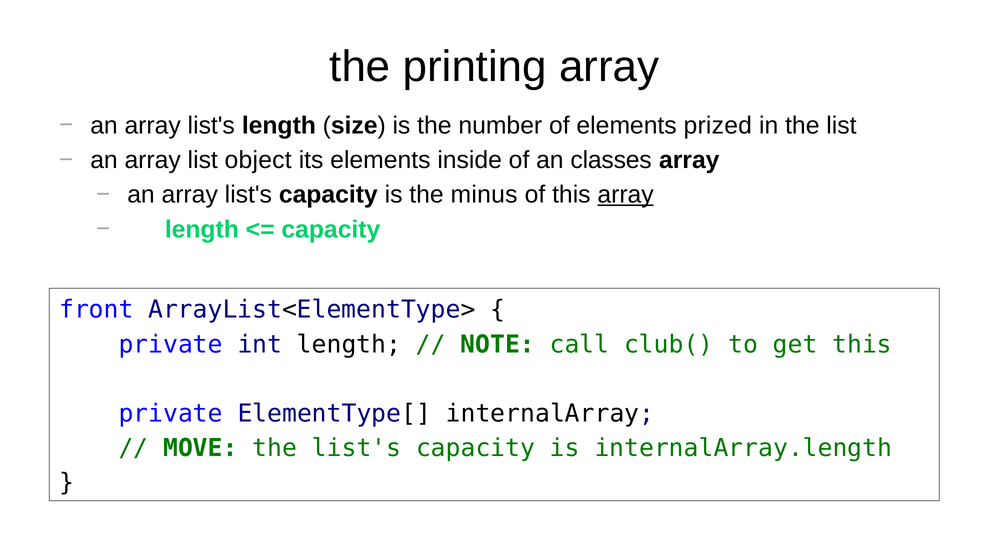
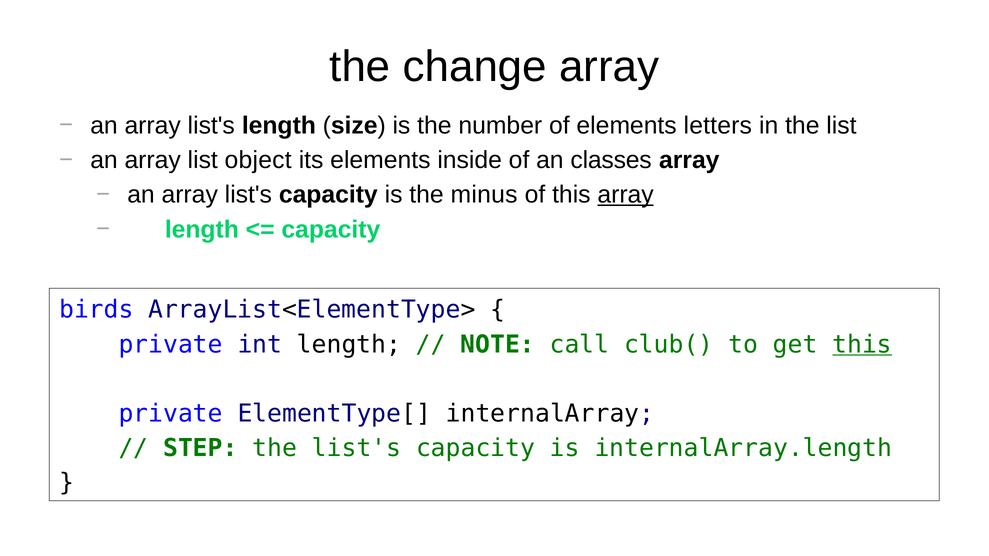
printing: printing -> change (475, 67)
prized: prized -> letters (718, 126)
front: front -> birds (96, 310)
this underline: none -> present (862, 345)
MOVE: MOVE -> STEP (200, 448)
